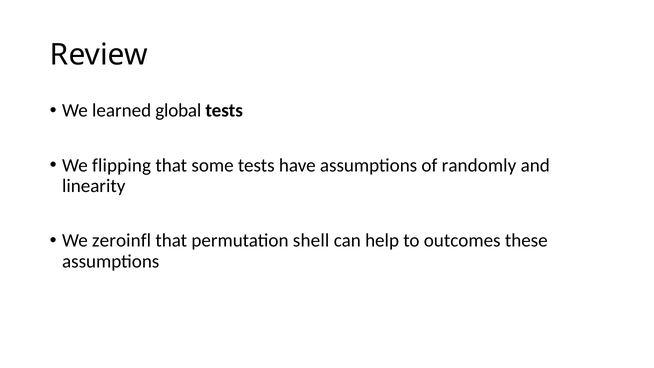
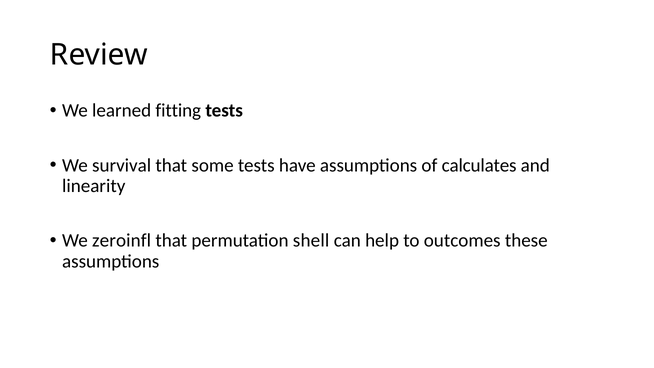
global: global -> fitting (178, 111)
flipping: flipping -> survival (122, 165)
randomly: randomly -> calculates (479, 165)
